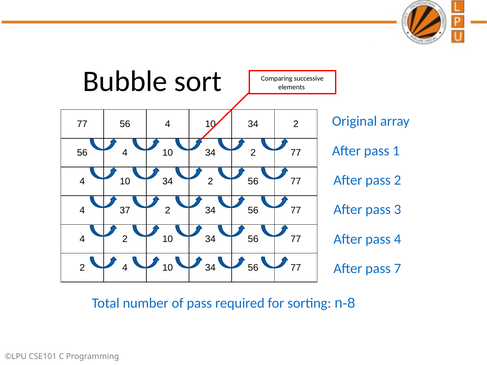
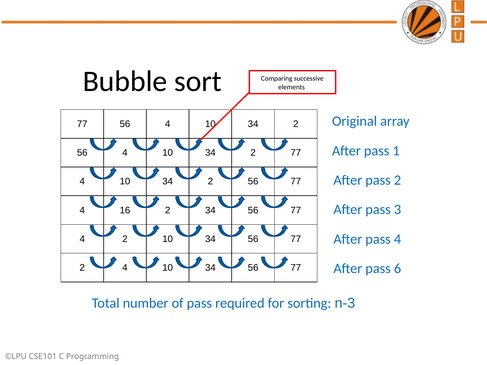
37: 37 -> 16 (125, 210)
7: 7 -> 6 (398, 269)
n-8: n-8 -> n-3 (345, 303)
